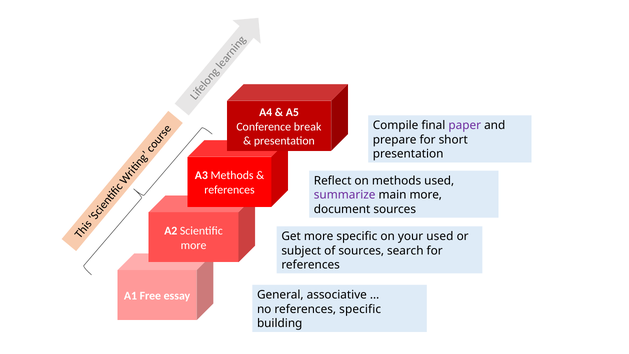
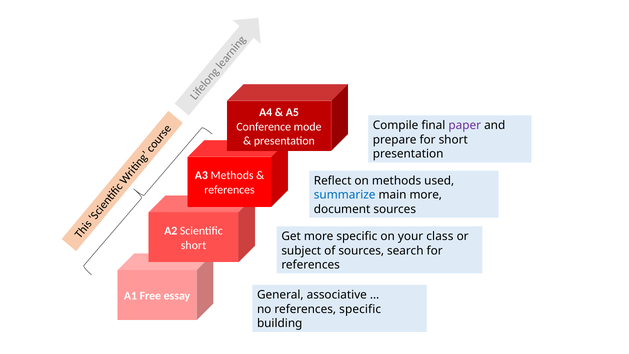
break: break -> mode (308, 127)
summarize colour: purple -> blue (345, 195)
your used: used -> class (440, 236)
more: more -> short (194, 245)
